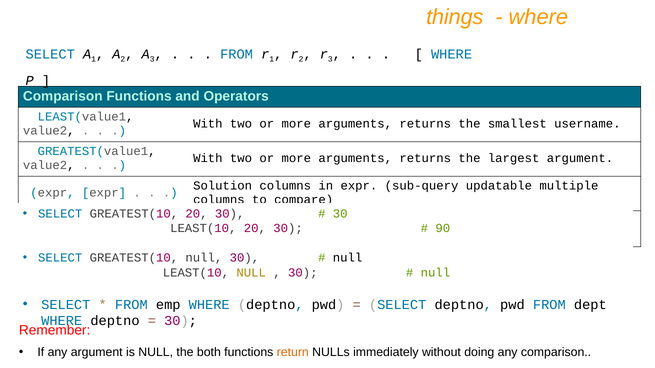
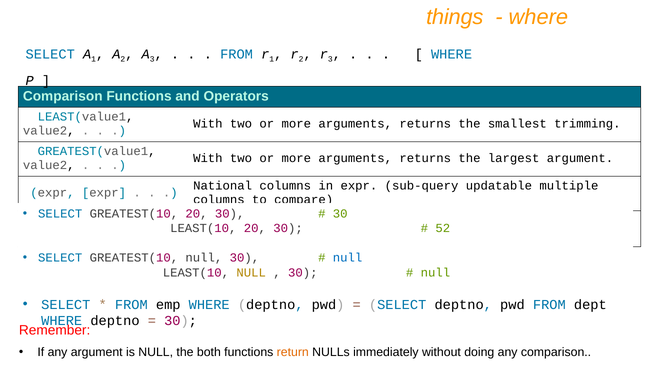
username: username -> trimming (587, 124)
Solution: Solution -> National (223, 186)
90: 90 -> 52 (443, 229)
null colour: black -> blue (348, 258)
